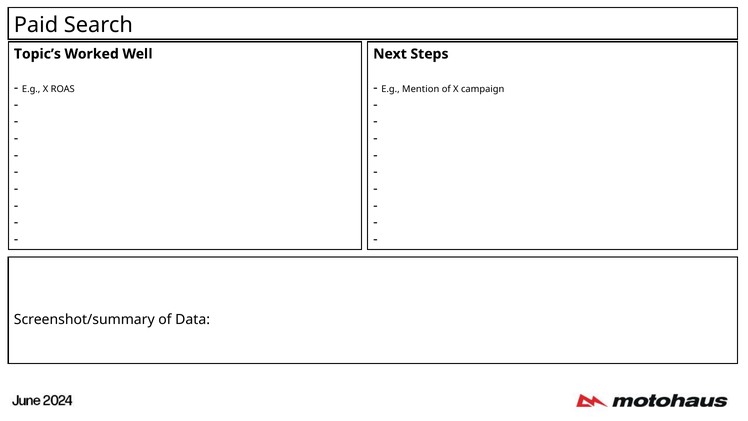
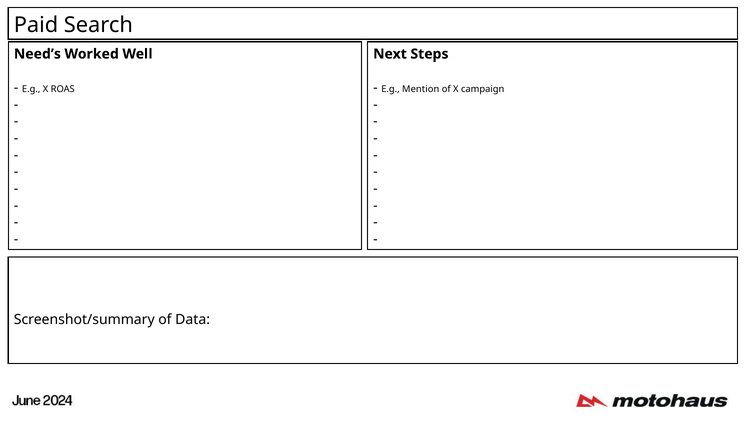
Topic’s: Topic’s -> Need’s (37, 54)
